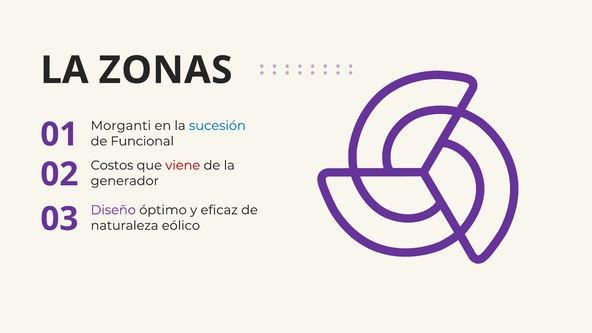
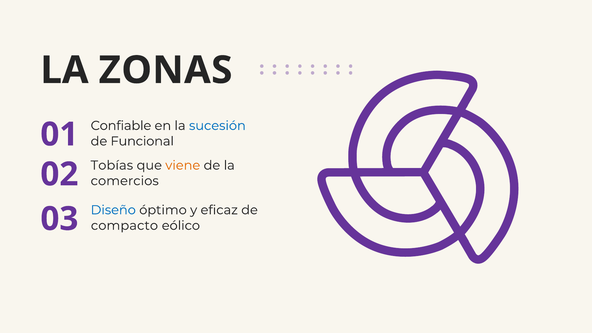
Morganti: Morganti -> Confiable (121, 126)
Costos: Costos -> Tobías (112, 165)
viene colour: red -> orange (183, 165)
generador: generador -> comercios (125, 181)
Diseño colour: purple -> blue (113, 210)
naturaleza: naturaleza -> compacto (124, 226)
